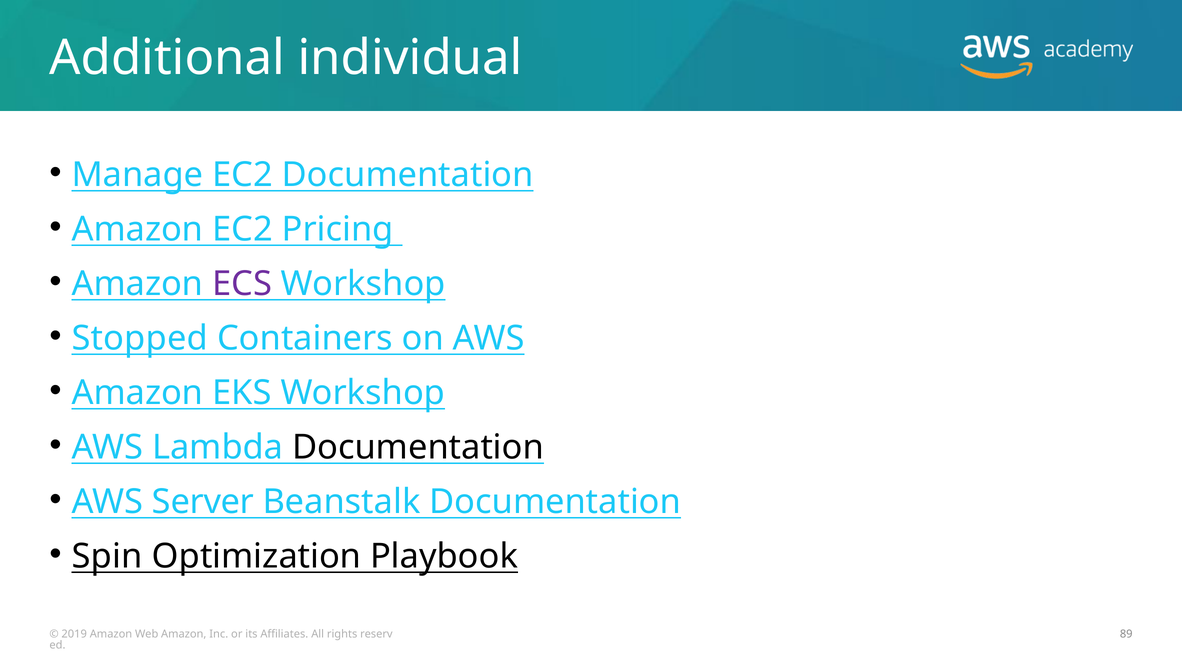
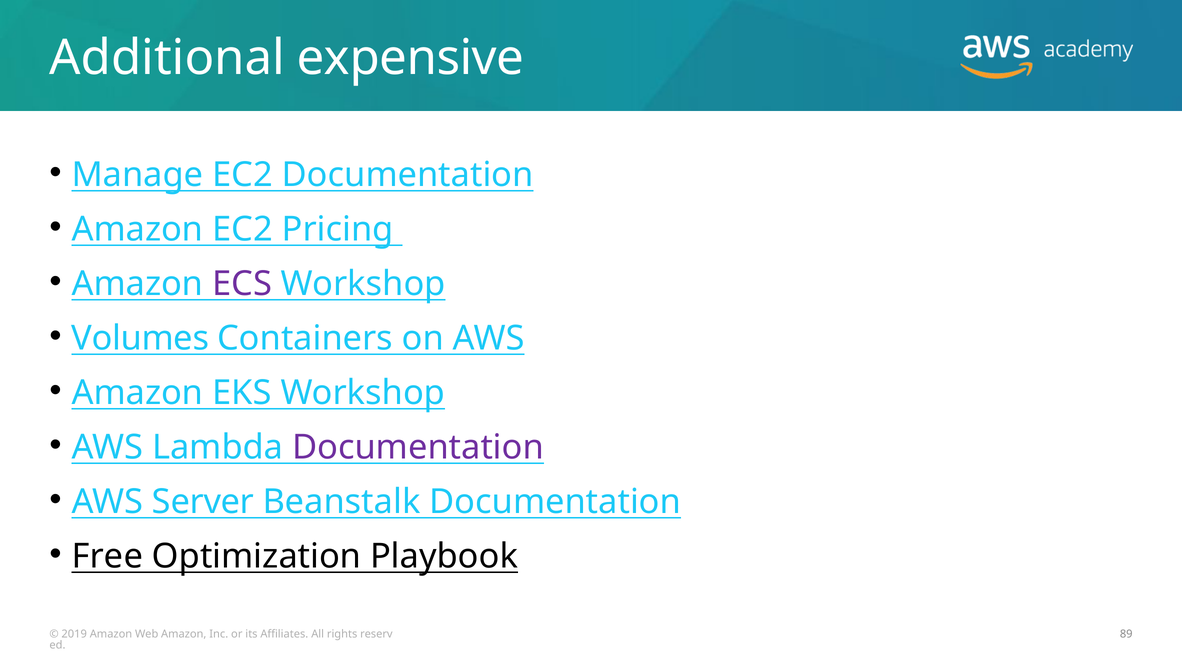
individual: individual -> expensive (410, 58)
Stopped: Stopped -> Volumes (140, 338)
Documentation colour: black -> purple (418, 447)
Spin: Spin -> Free (107, 556)
